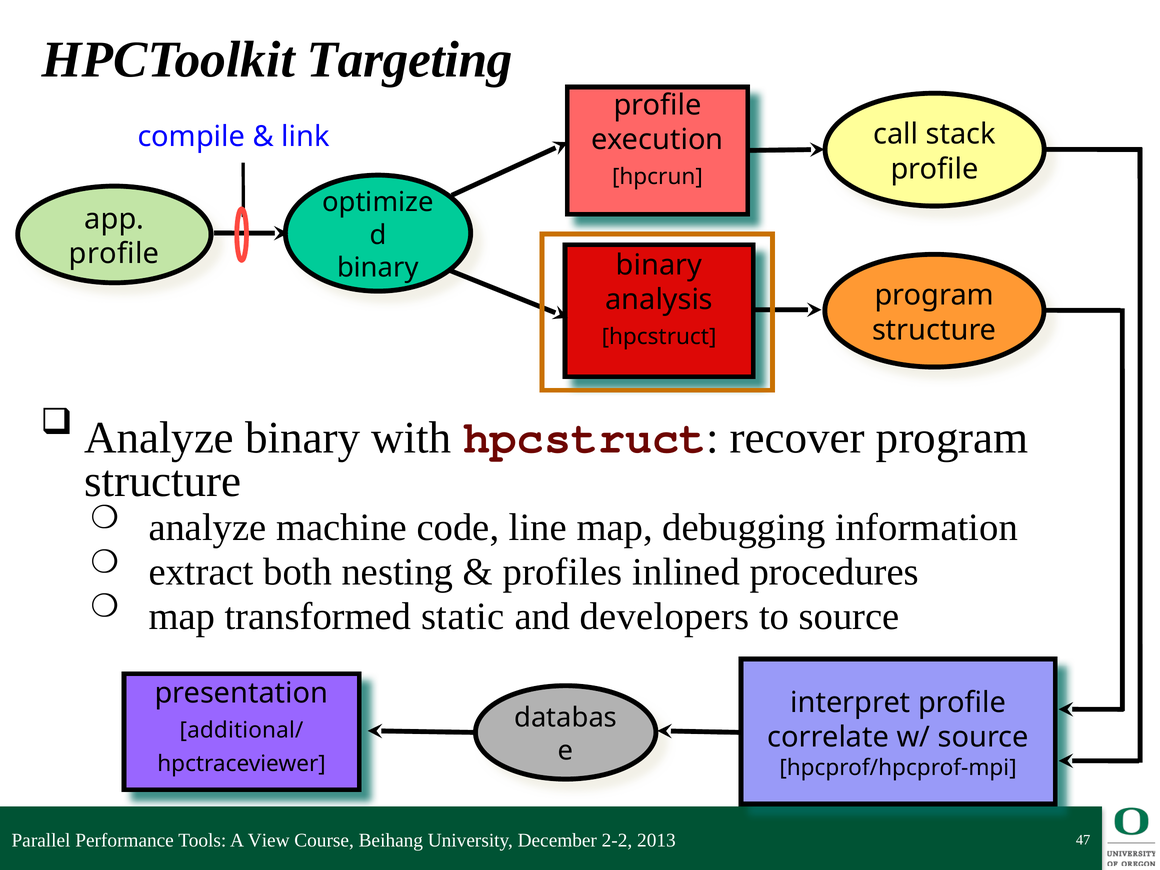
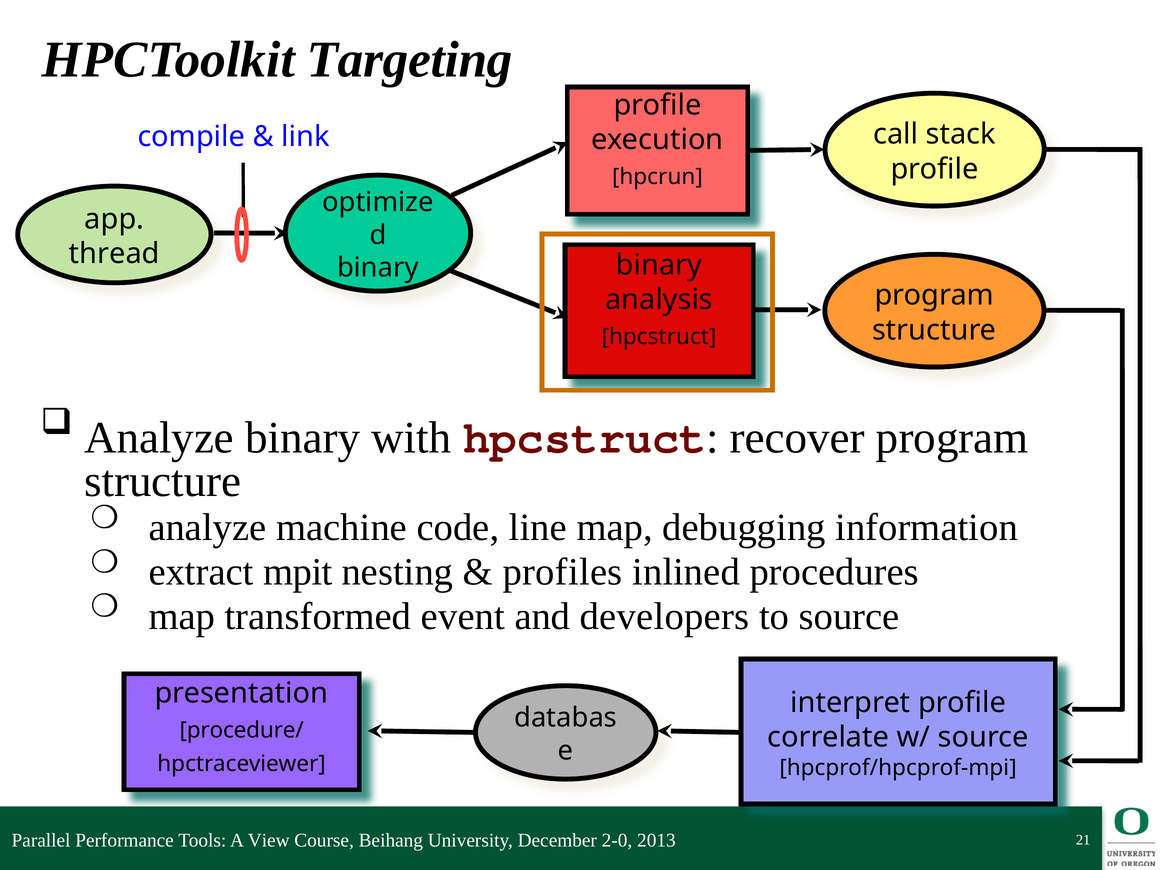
profile: profile -> thread (114, 254)
both: both -> mpit (298, 572)
static: static -> event (463, 616)
additional/: additional/ -> procedure/ (242, 730)
2-2: 2-2 -> 2-0 (617, 840)
47: 47 -> 21 (1083, 840)
